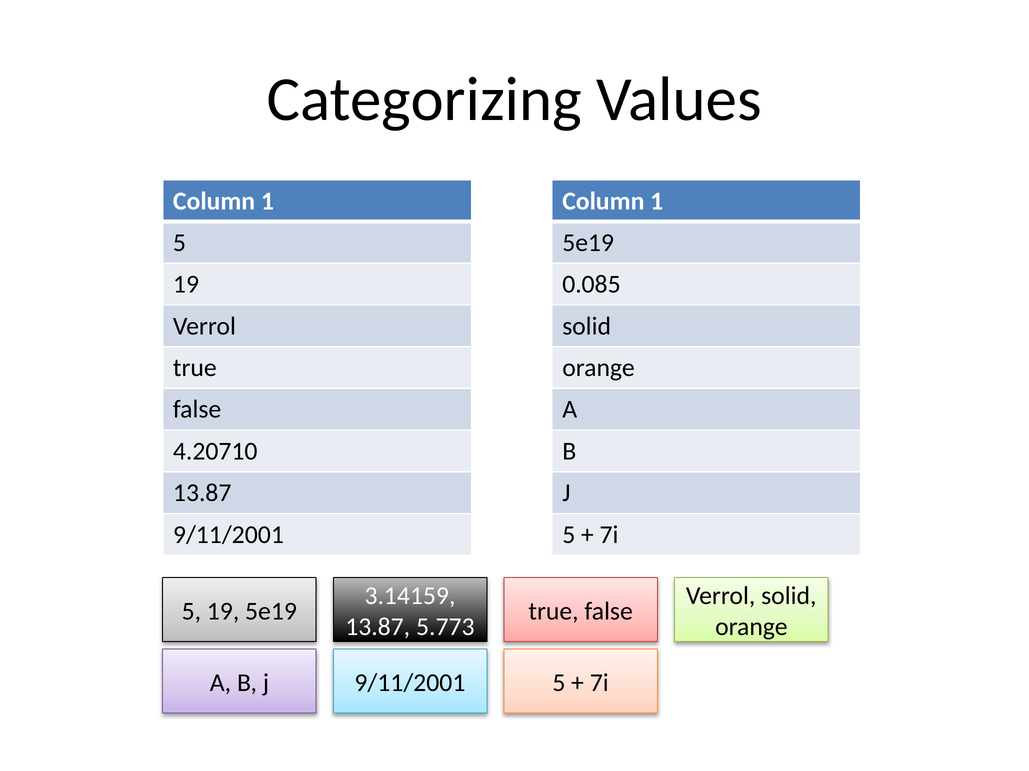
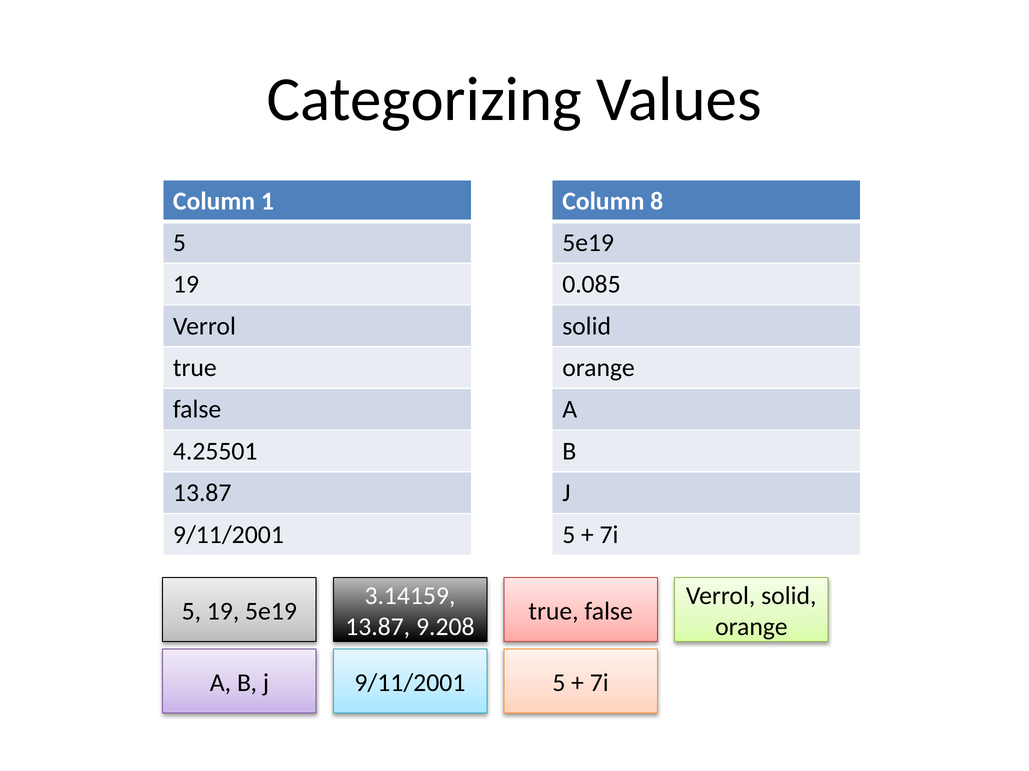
1: 1 -> 8 (657, 201)
4.20710: 4.20710 -> 4.25501 (215, 452)
5.773: 5.773 -> 9.208 (445, 627)
